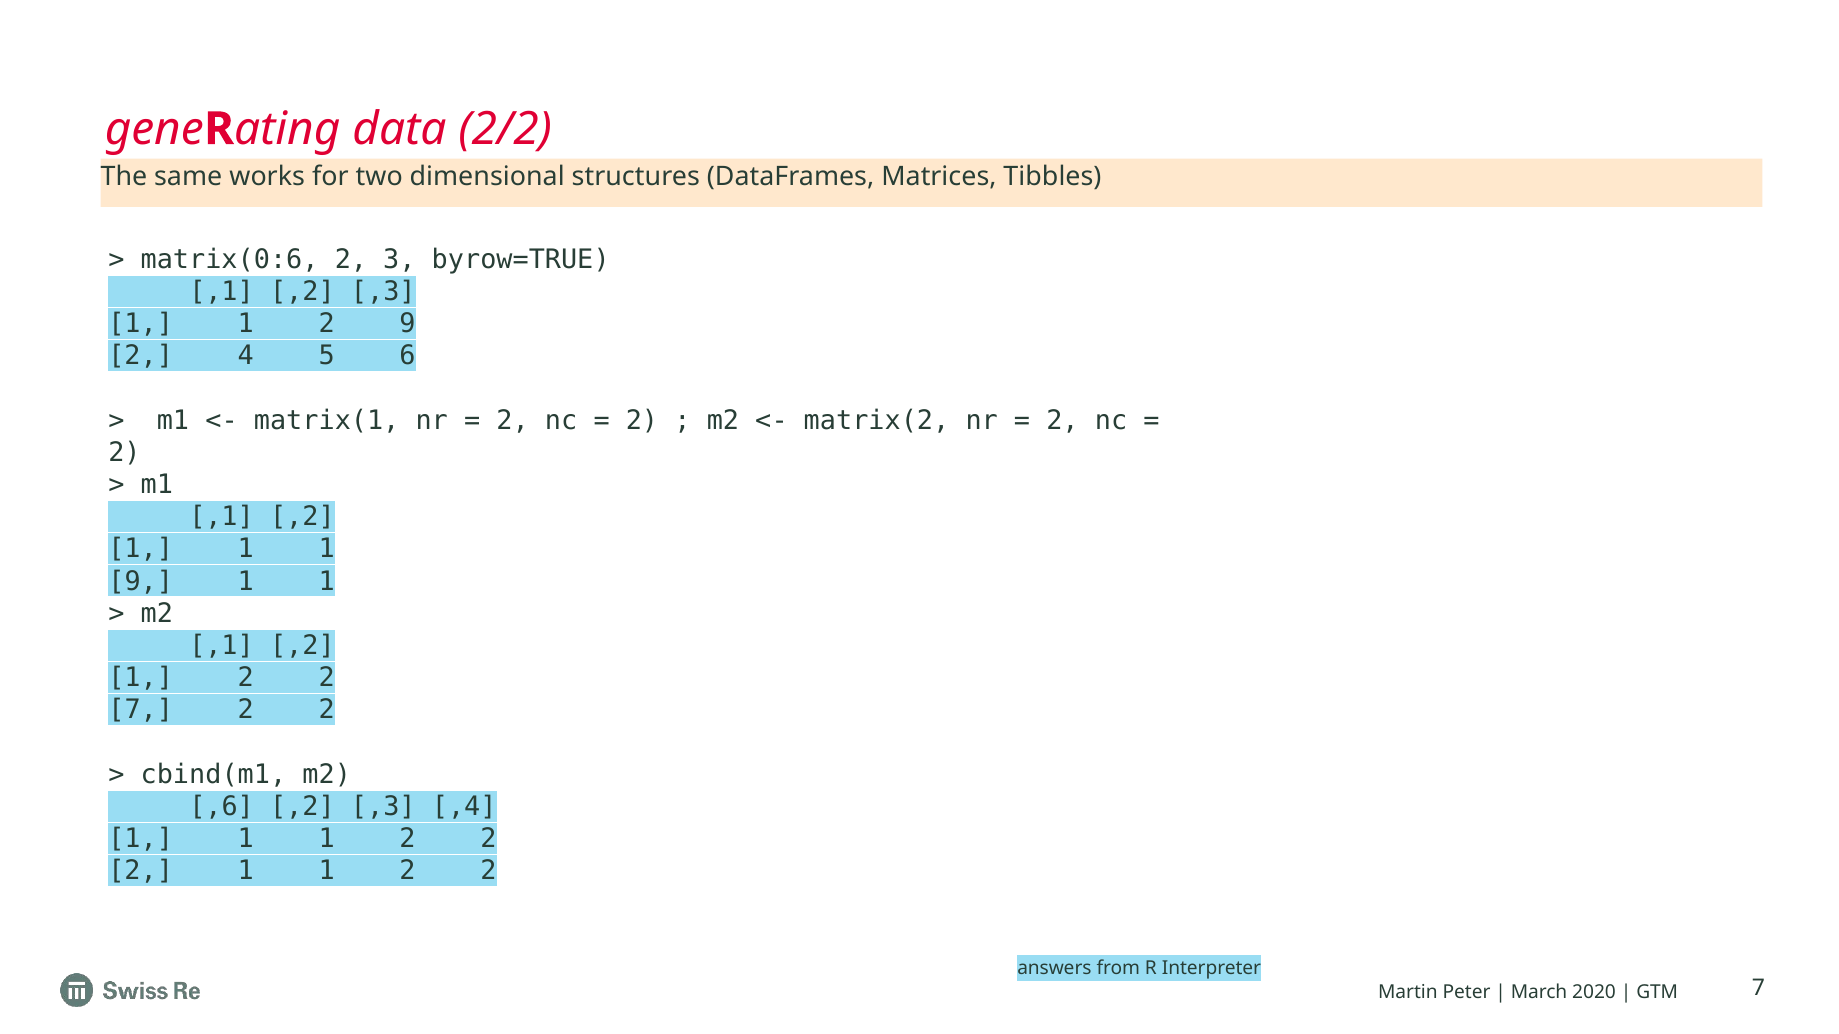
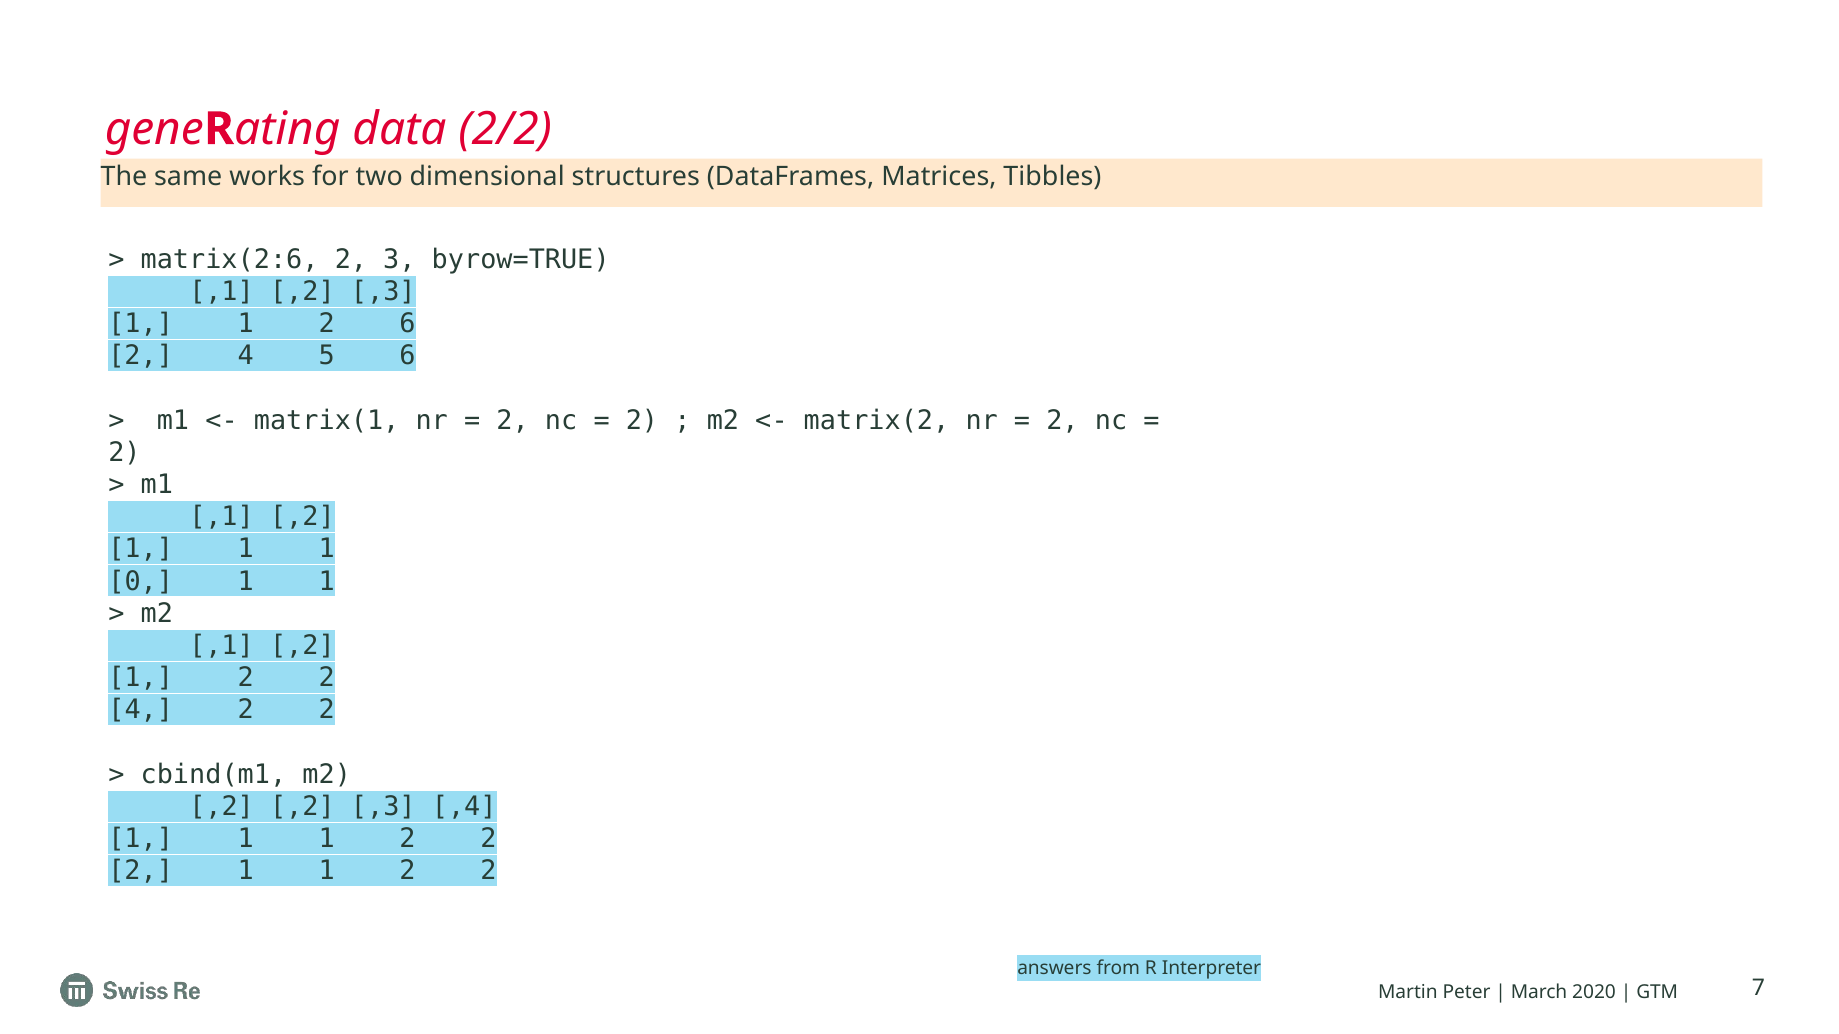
matrix(0:6: matrix(0:6 -> matrix(2:6 (230, 260)
2 9: 9 -> 6 (407, 324)
9: 9 -> 0 (141, 582)
7: 7 -> 4 (141, 710)
,6: ,6 -> ,2 (222, 807)
